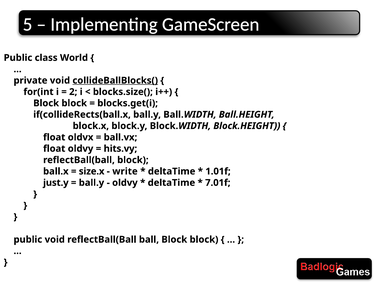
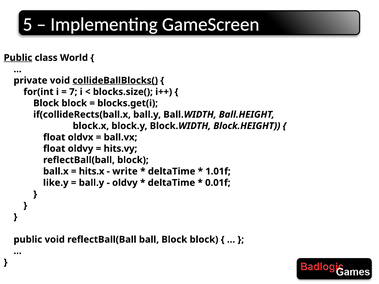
Public underline: none -> present (18, 58)
2: 2 -> 7 (73, 92)
size.x: size.x -> hits.x (92, 171)
just.y: just.y -> like.y (56, 183)
7.01f: 7.01f -> 0.01f (218, 183)
